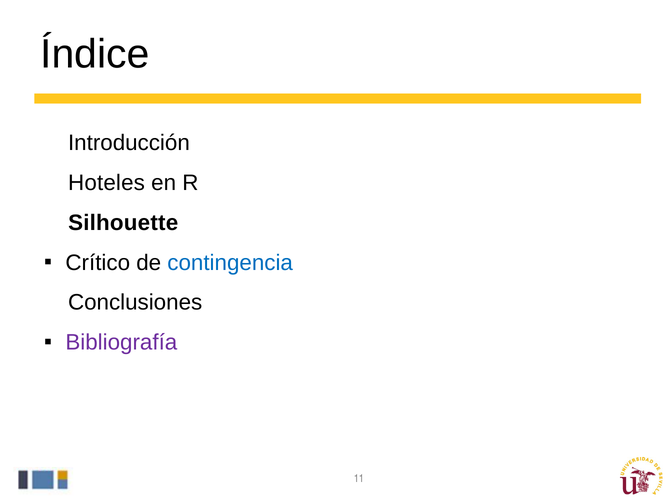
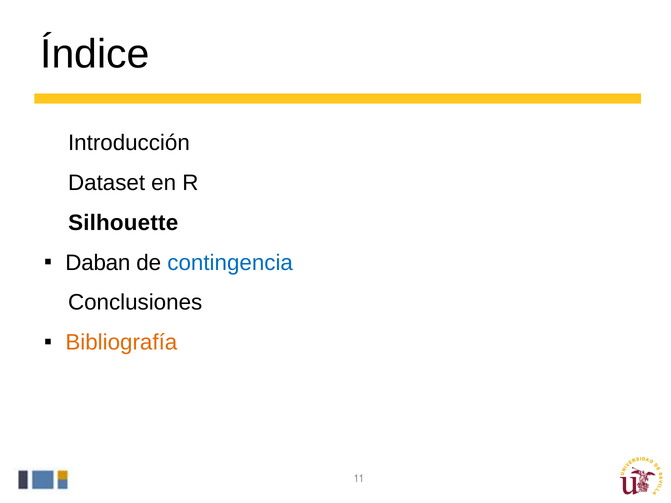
Hoteles: Hoteles -> Dataset (107, 183)
Crítico: Crítico -> Daban (98, 263)
Bibliografía colour: purple -> orange (121, 343)
